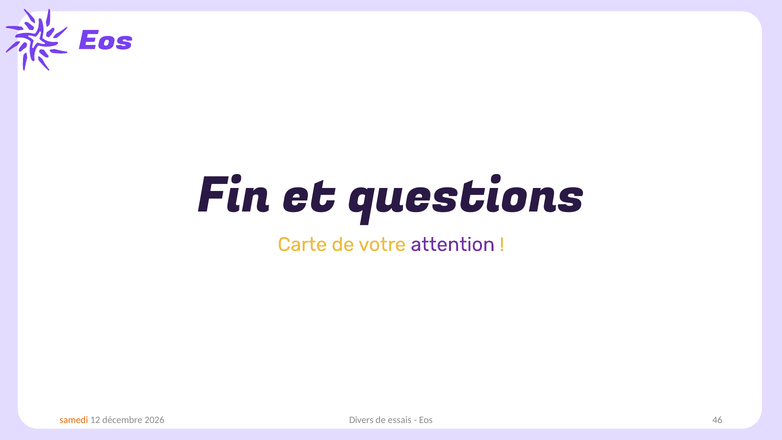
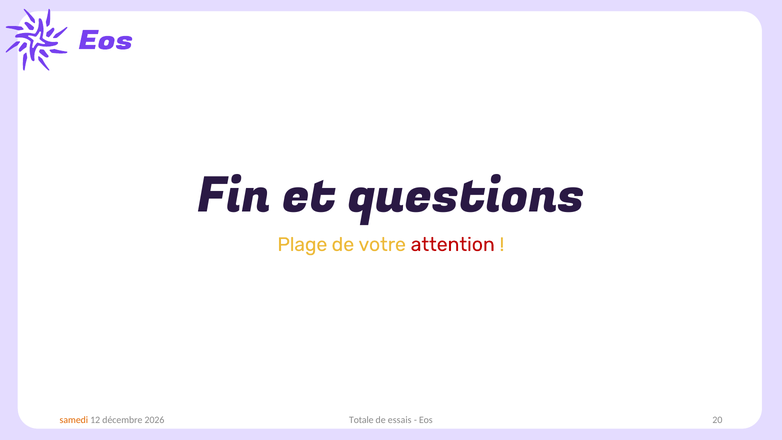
Carte: Carte -> Plage (302, 244)
attention colour: purple -> red (453, 244)
Divers: Divers -> Totale (361, 420)
46: 46 -> 20 (717, 420)
